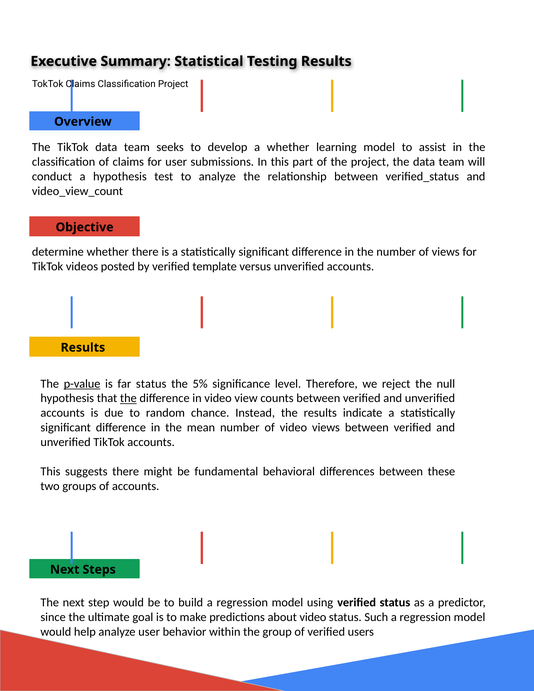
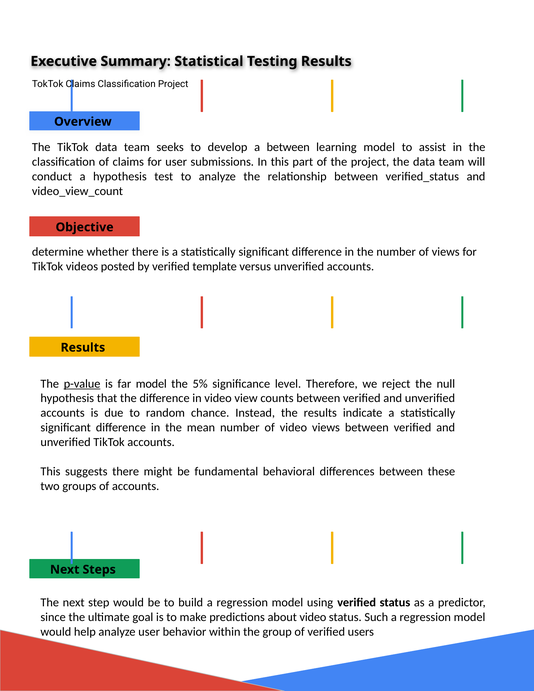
a whether: whether -> between (288, 147)
far status: status -> model (151, 384)
the underline: present -> none (128, 398)
